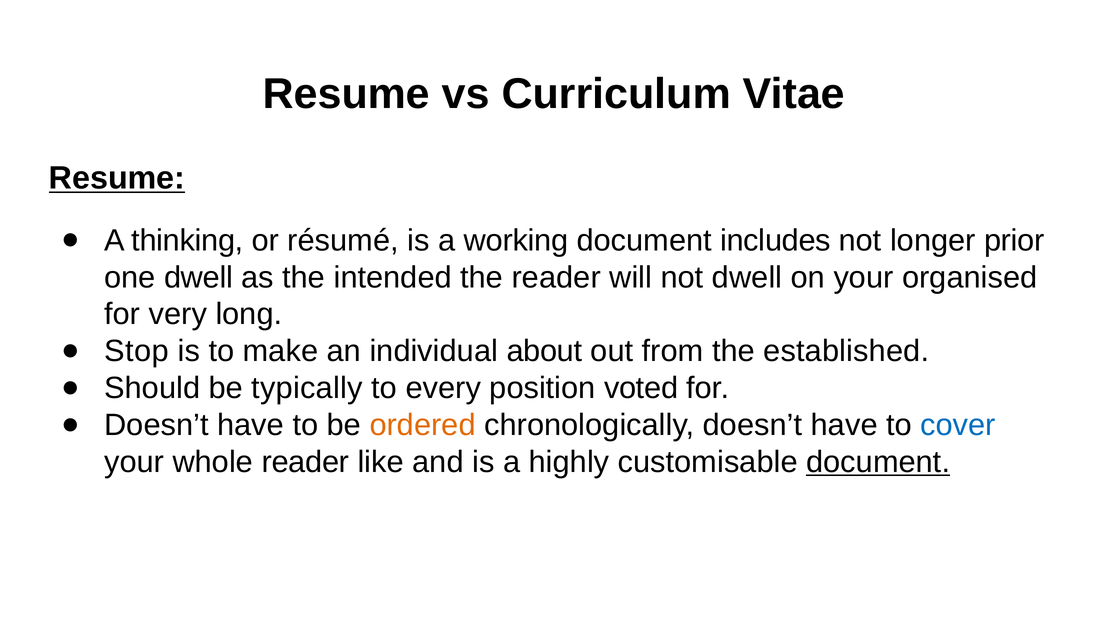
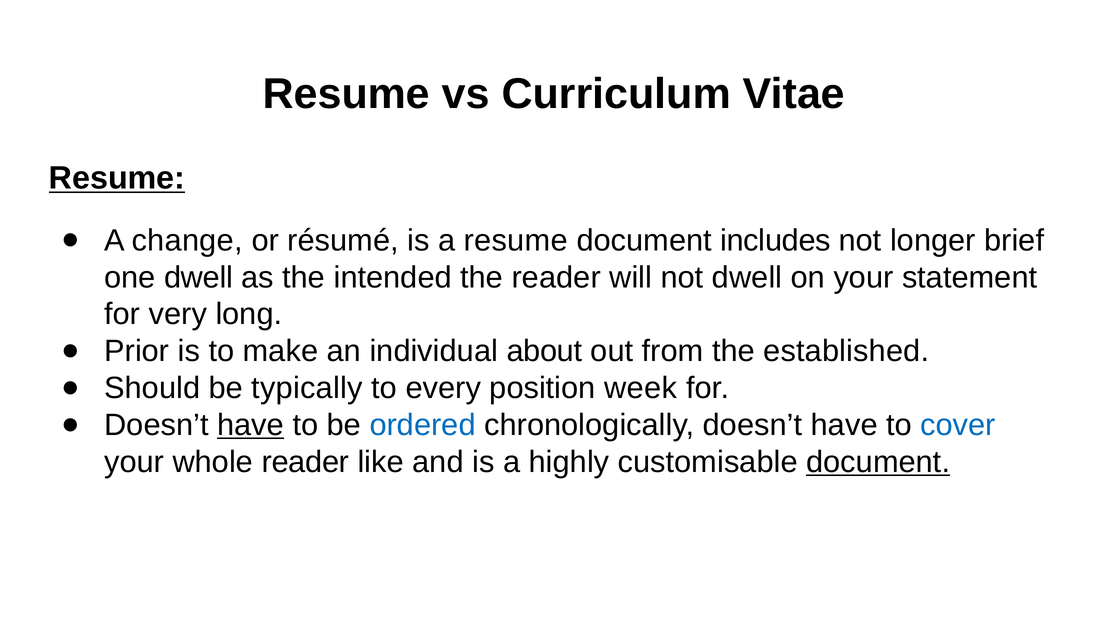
thinking: thinking -> change (187, 241)
a working: working -> resume (516, 241)
prior: prior -> brief (1014, 241)
organised: organised -> statement (970, 277)
Stop: Stop -> Prior (137, 351)
voted: voted -> week (641, 388)
have underline: none -> present (251, 425)
ordered colour: orange -> blue (423, 425)
